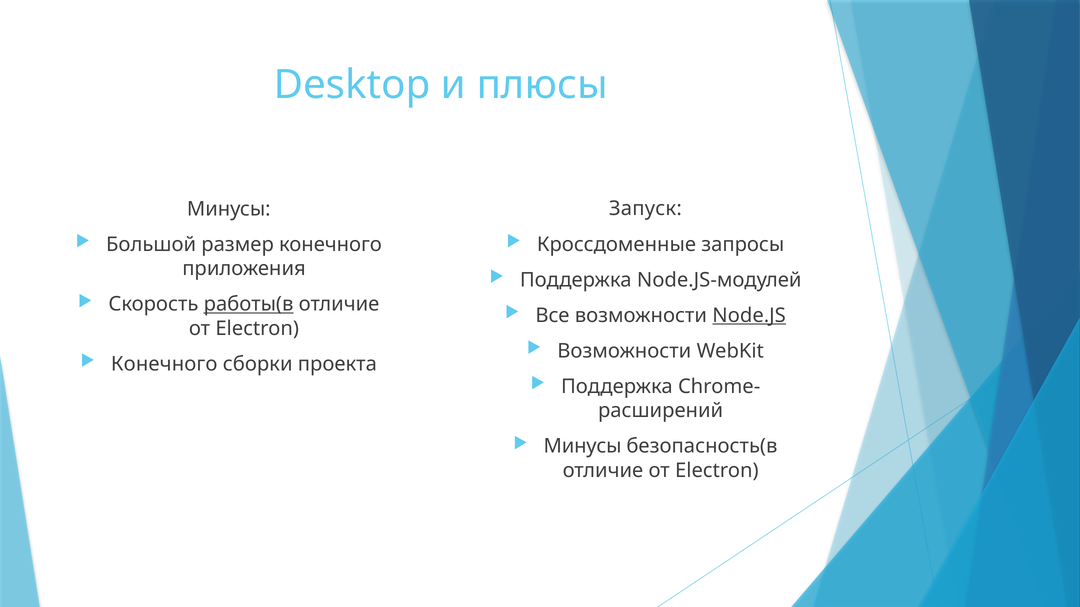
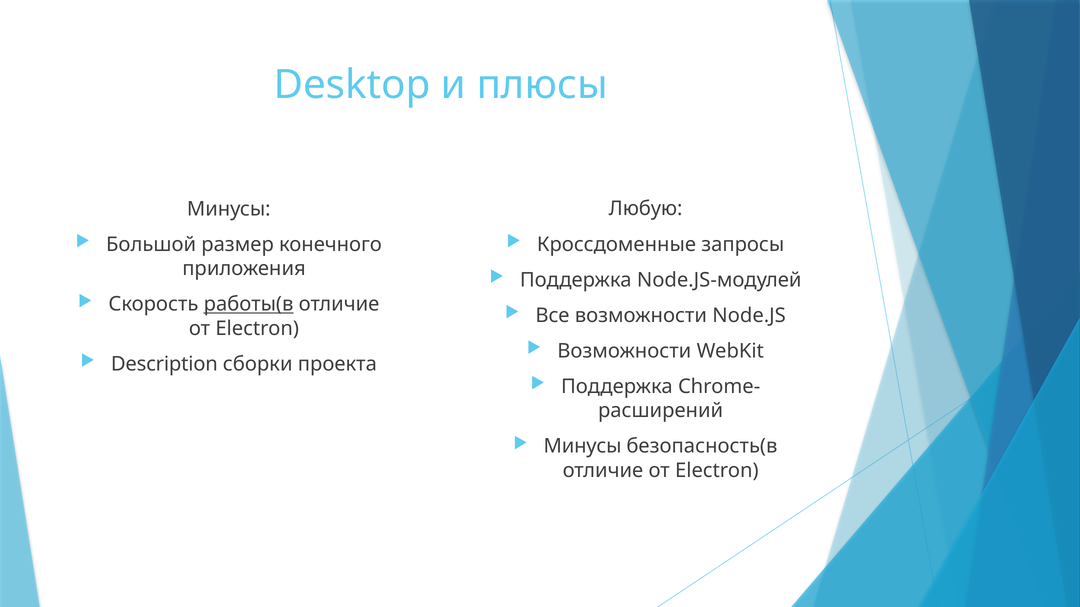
Запуск: Запуск -> Любую (646, 209)
Node.JS underline: present -> none (749, 316)
Конечного: Конечного -> Description (164, 364)
